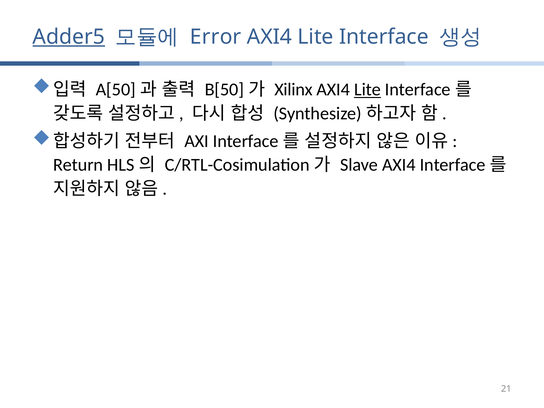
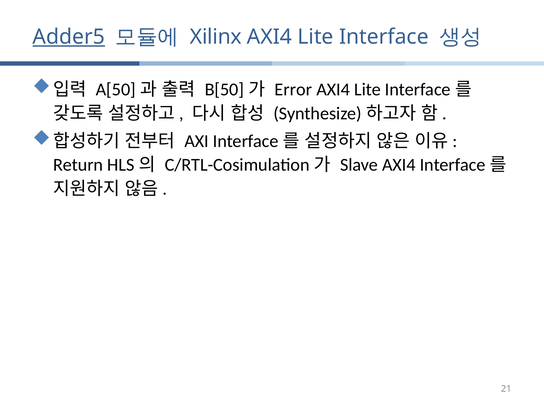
Error: Error -> Xilinx (216, 37)
Xilinx: Xilinx -> Error (293, 90)
Lite underline: present -> none (368, 90)
